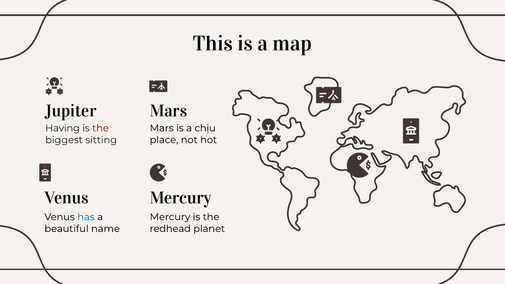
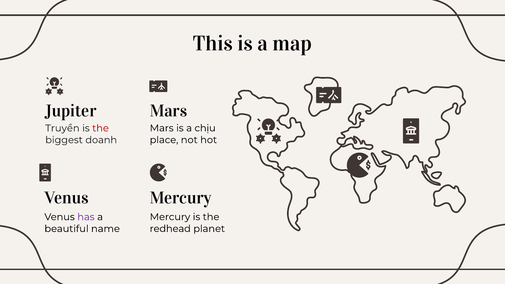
Having: Having -> Truyền (62, 128)
sitting: sitting -> doanh (101, 140)
has colour: blue -> purple (86, 217)
